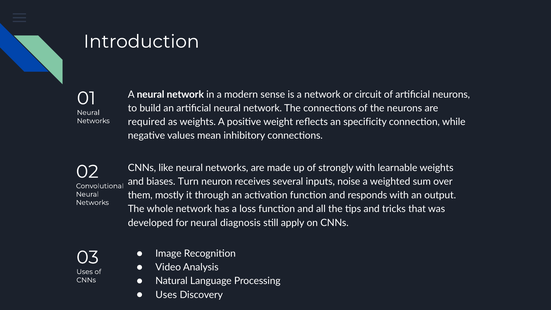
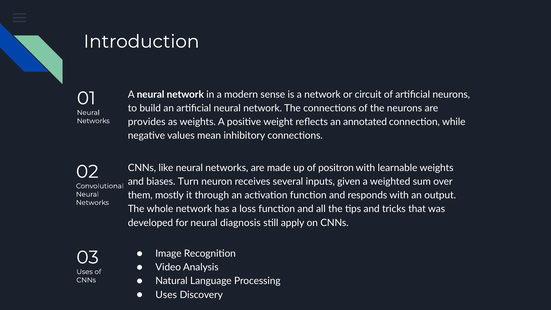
required: required -> provides (147, 122)
specificity: specificity -> annotated (365, 122)
strongly: strongly -> positron (336, 168)
noise: noise -> given (349, 182)
